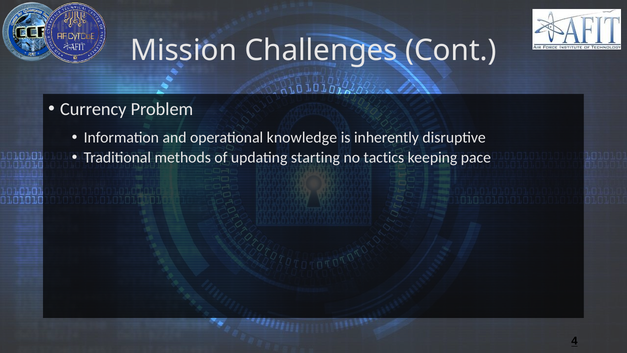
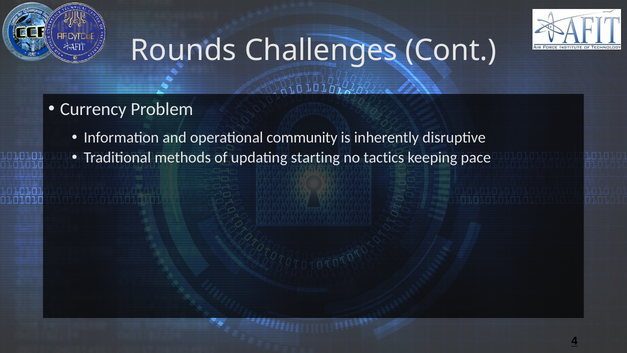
Mission: Mission -> Rounds (183, 50)
knowledge: knowledge -> community (302, 137)
